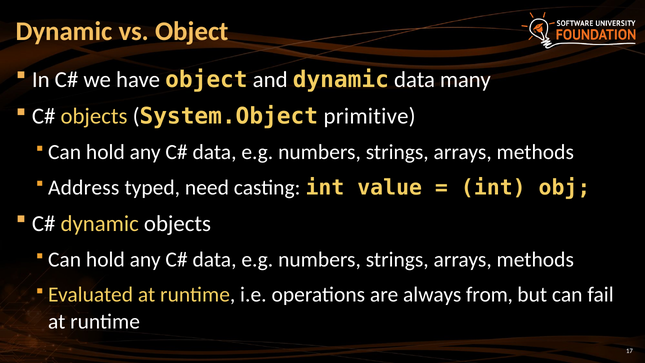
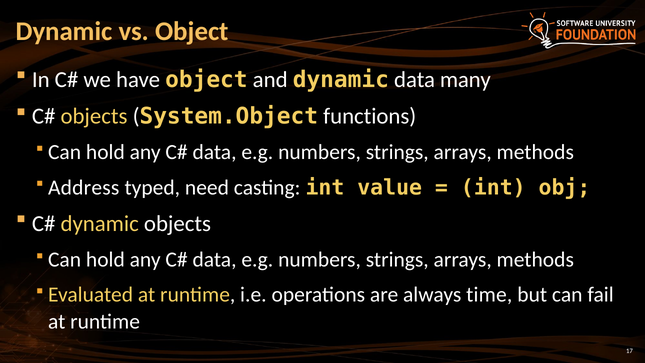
primitive: primitive -> functions (370, 116)
from: from -> time (489, 295)
